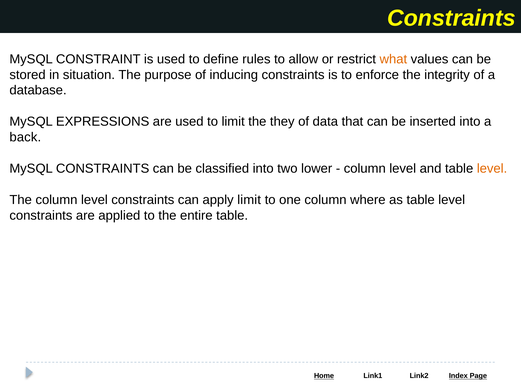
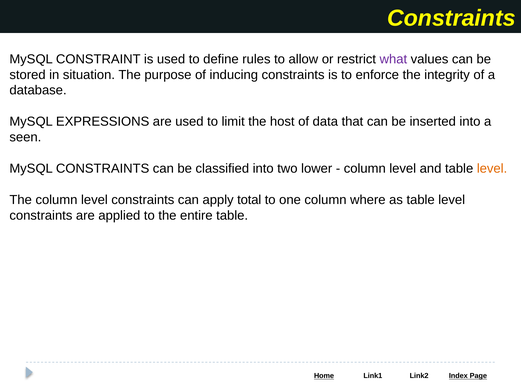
what colour: orange -> purple (393, 59)
they: they -> host (282, 122)
back: back -> seen (25, 137)
apply limit: limit -> total (249, 200)
